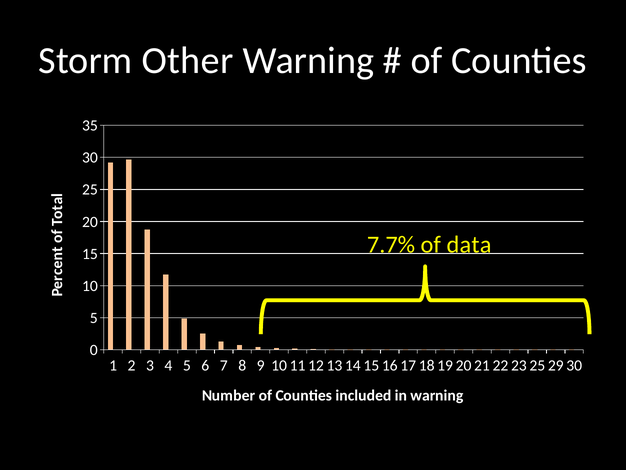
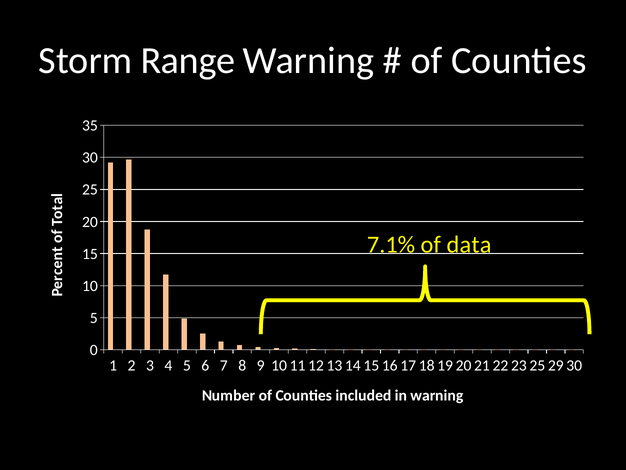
Other: Other -> Range (188, 61)
7.7%: 7.7% -> 7.1% (391, 244)
